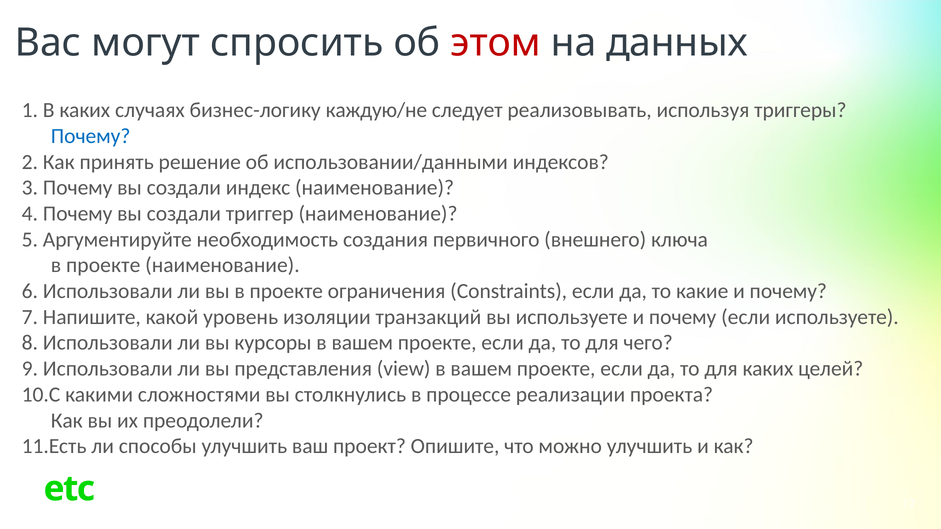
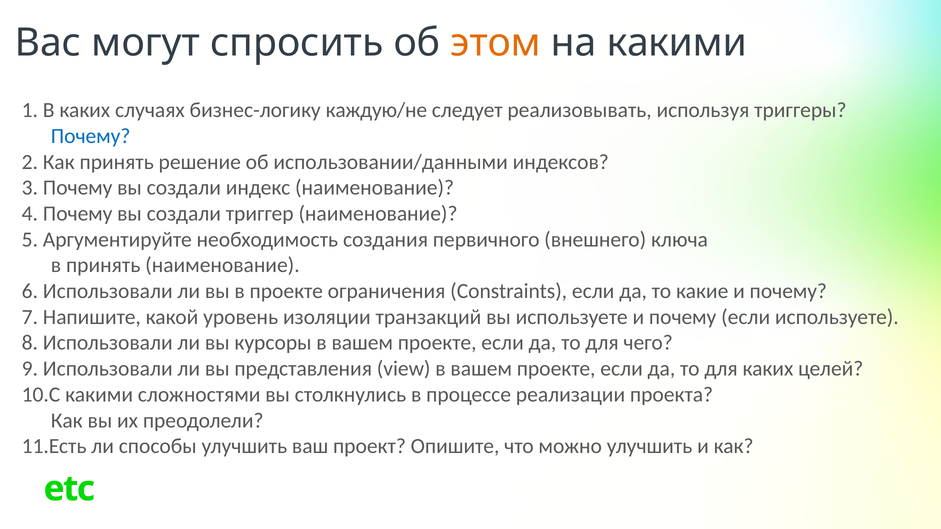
этом colour: red -> orange (496, 43)
на данных: данных -> какими (677, 43)
проекте: проекте -> принять (103, 265)
